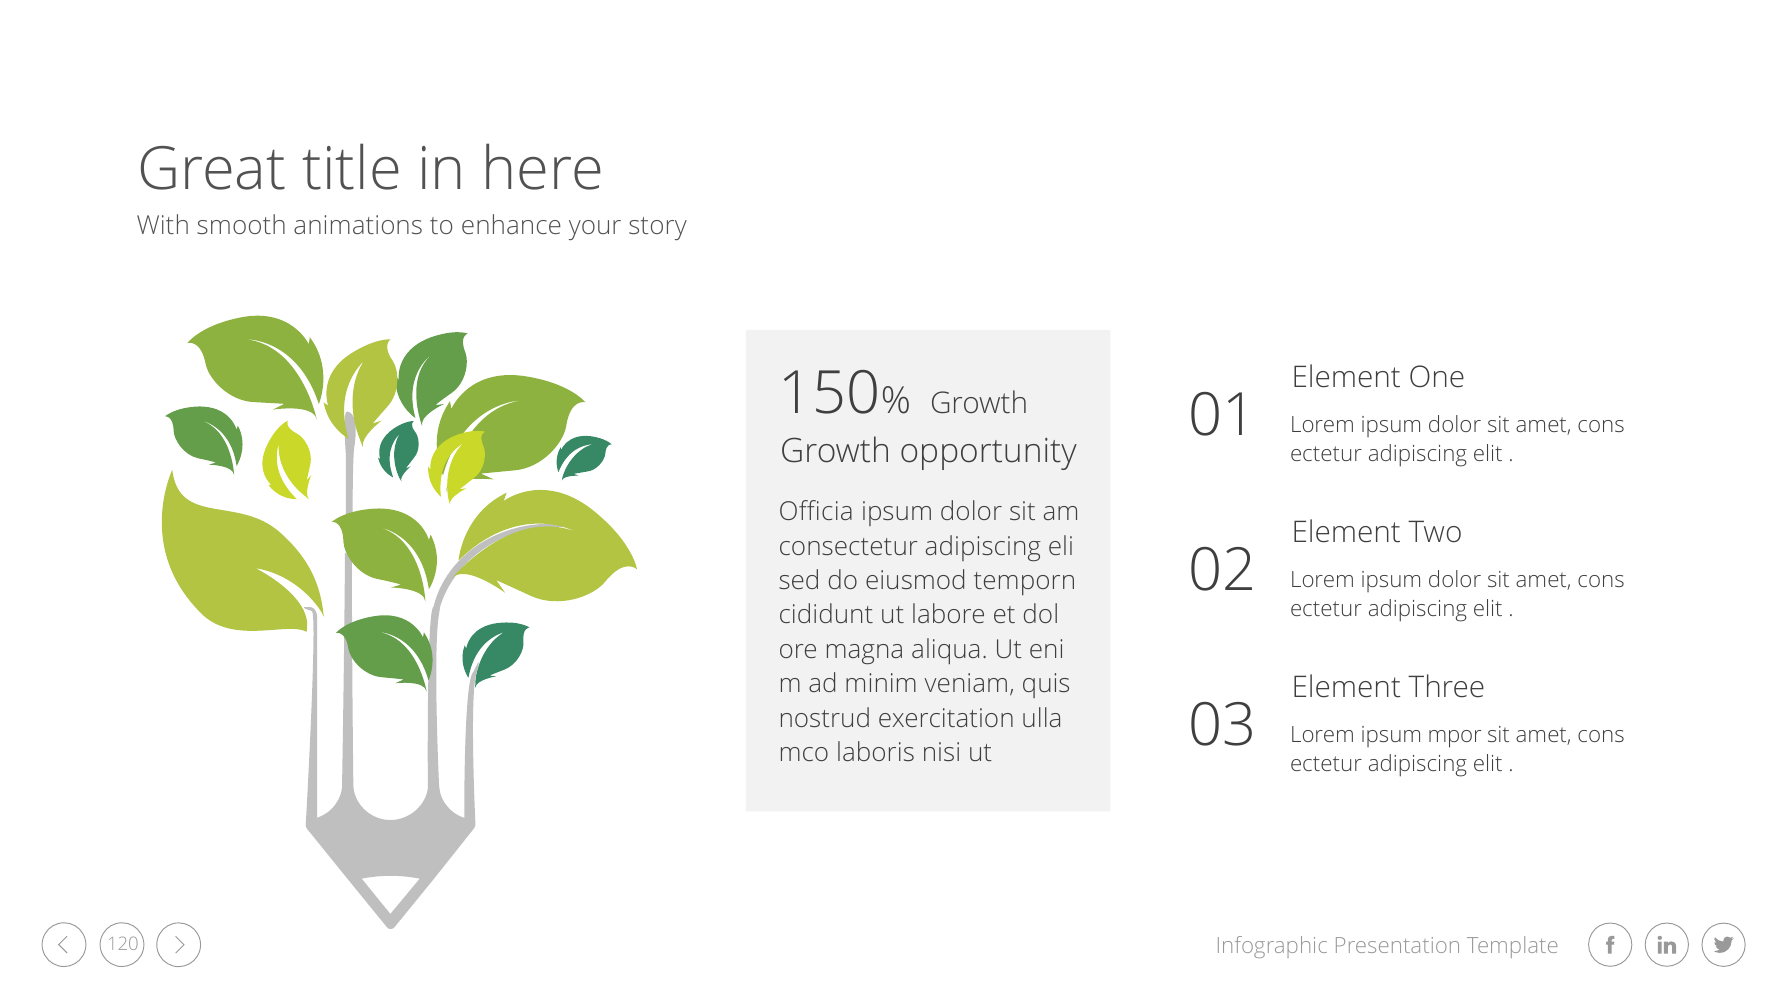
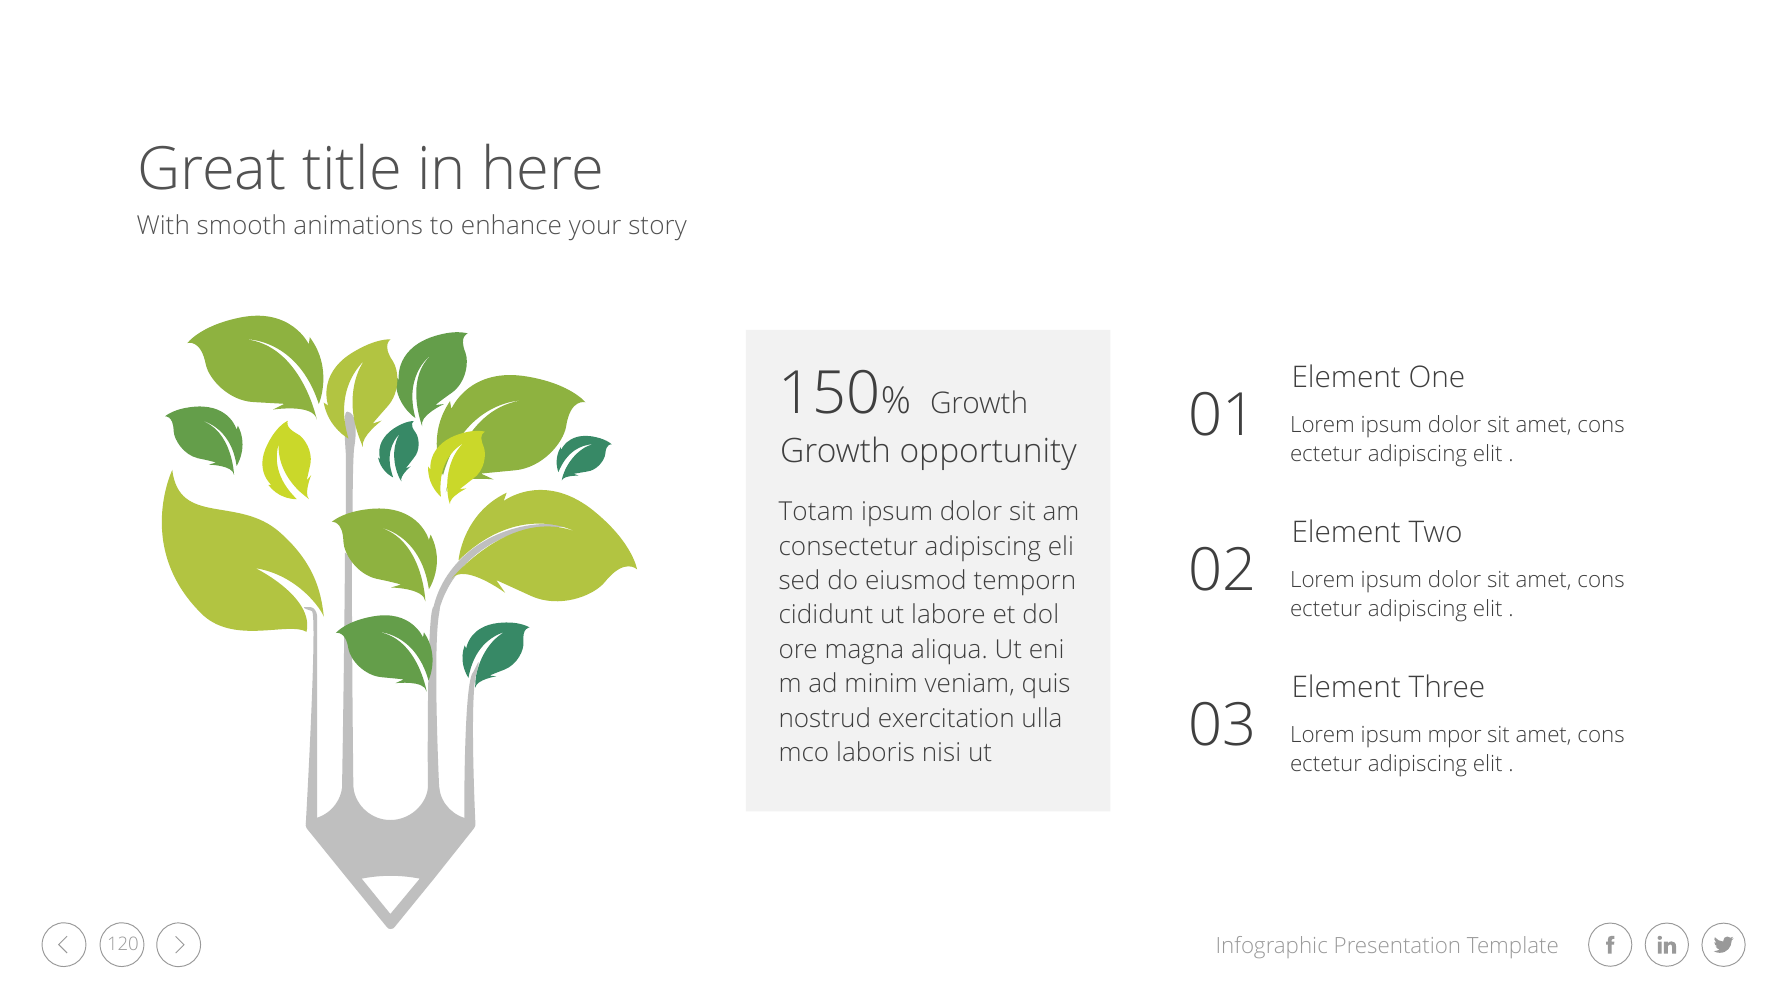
Officia: Officia -> Totam (816, 512)
